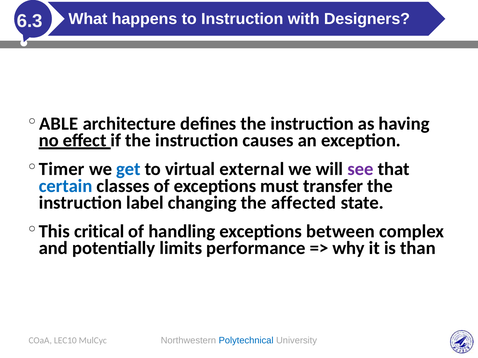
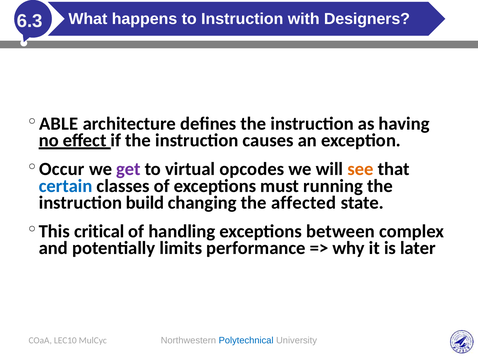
Timer: Timer -> Occur (62, 169)
get colour: blue -> purple (128, 169)
external: external -> opcodes (252, 169)
see colour: purple -> orange (360, 169)
transfer: transfer -> running (333, 186)
label: label -> build (145, 203)
than: than -> later (418, 248)
